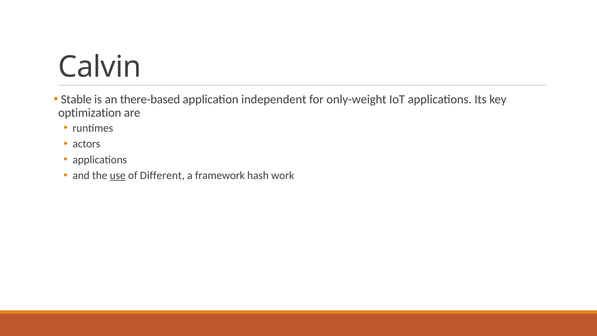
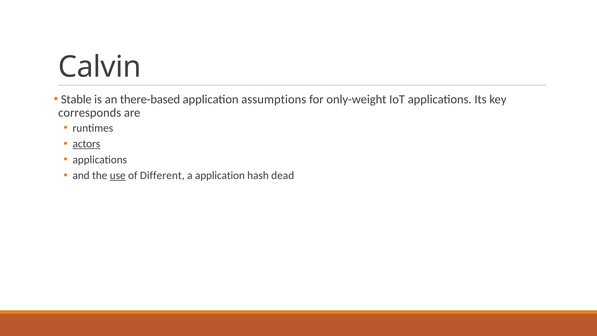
independent: independent -> assumptions (274, 99)
optimization: optimization -> corresponds (90, 113)
actors underline: none -> present (86, 144)
a framework: framework -> application (220, 175)
work: work -> dead (283, 175)
